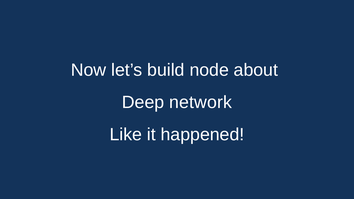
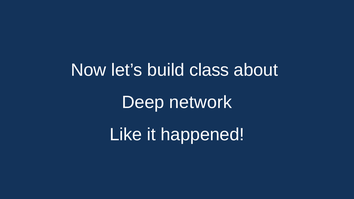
node: node -> class (209, 70)
